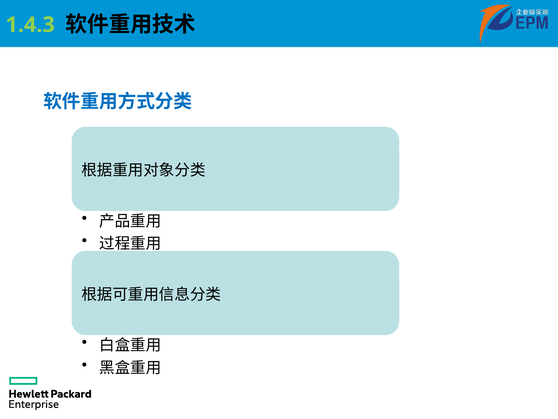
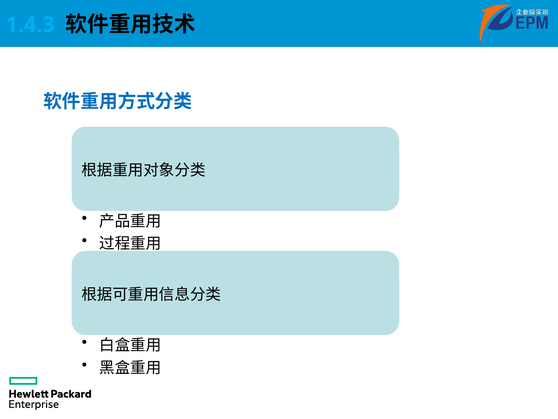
1.4.3 colour: light green -> light blue (30, 25)
